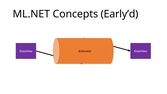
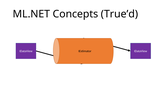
Early’d: Early’d -> True’d (119, 14)
